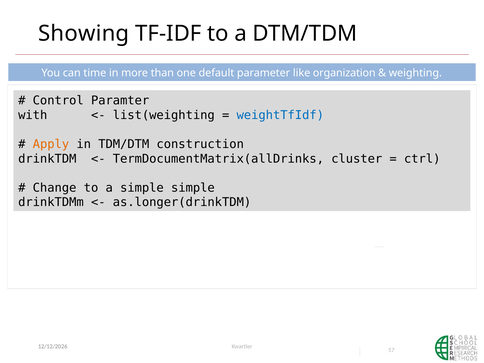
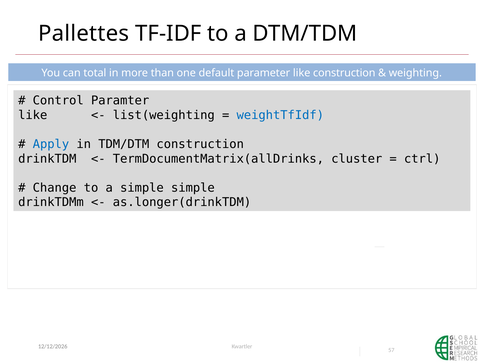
Showing: Showing -> Pallettes (84, 34)
time: time -> total (95, 73)
like organization: organization -> construction (344, 73)
with: with -> like (33, 115)
Apply colour: orange -> blue (51, 144)
